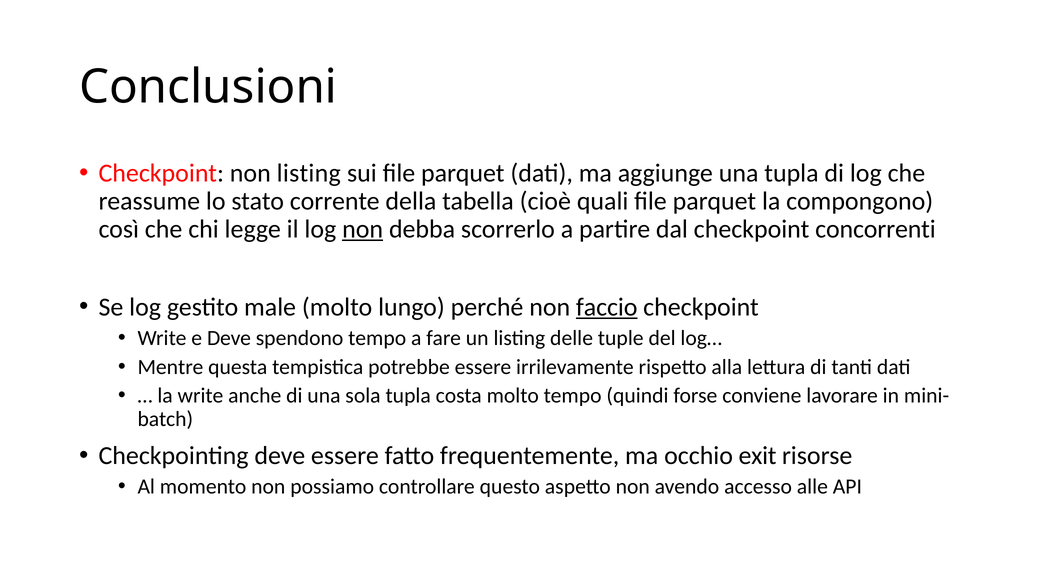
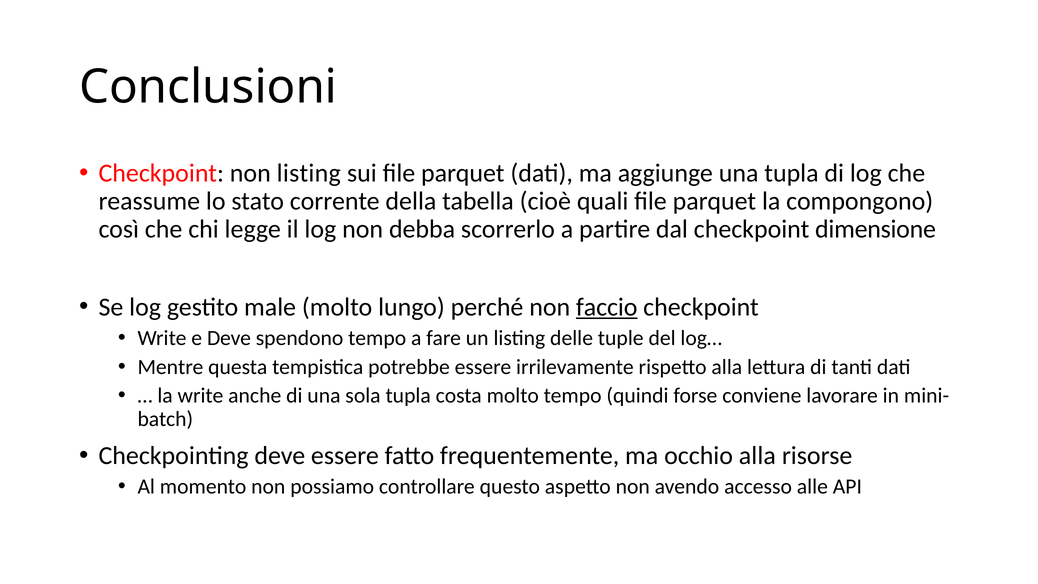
non underline: present -> none (363, 229)
concorrenti: concorrenti -> dimensione (876, 229)
occhio exit: exit -> alla (757, 455)
